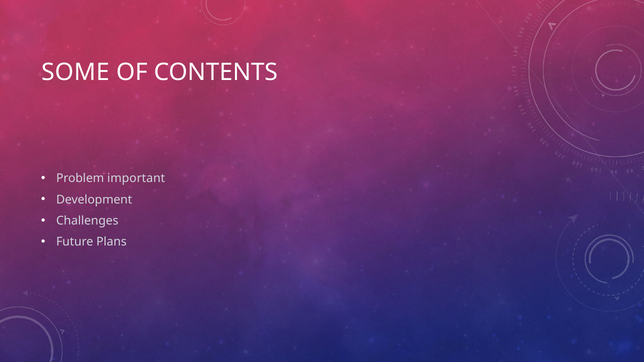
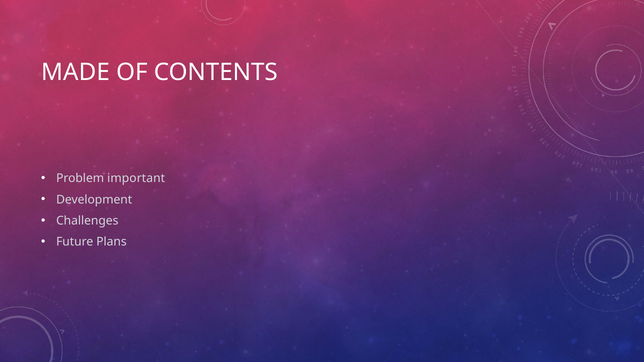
SOME: SOME -> MADE (75, 72)
